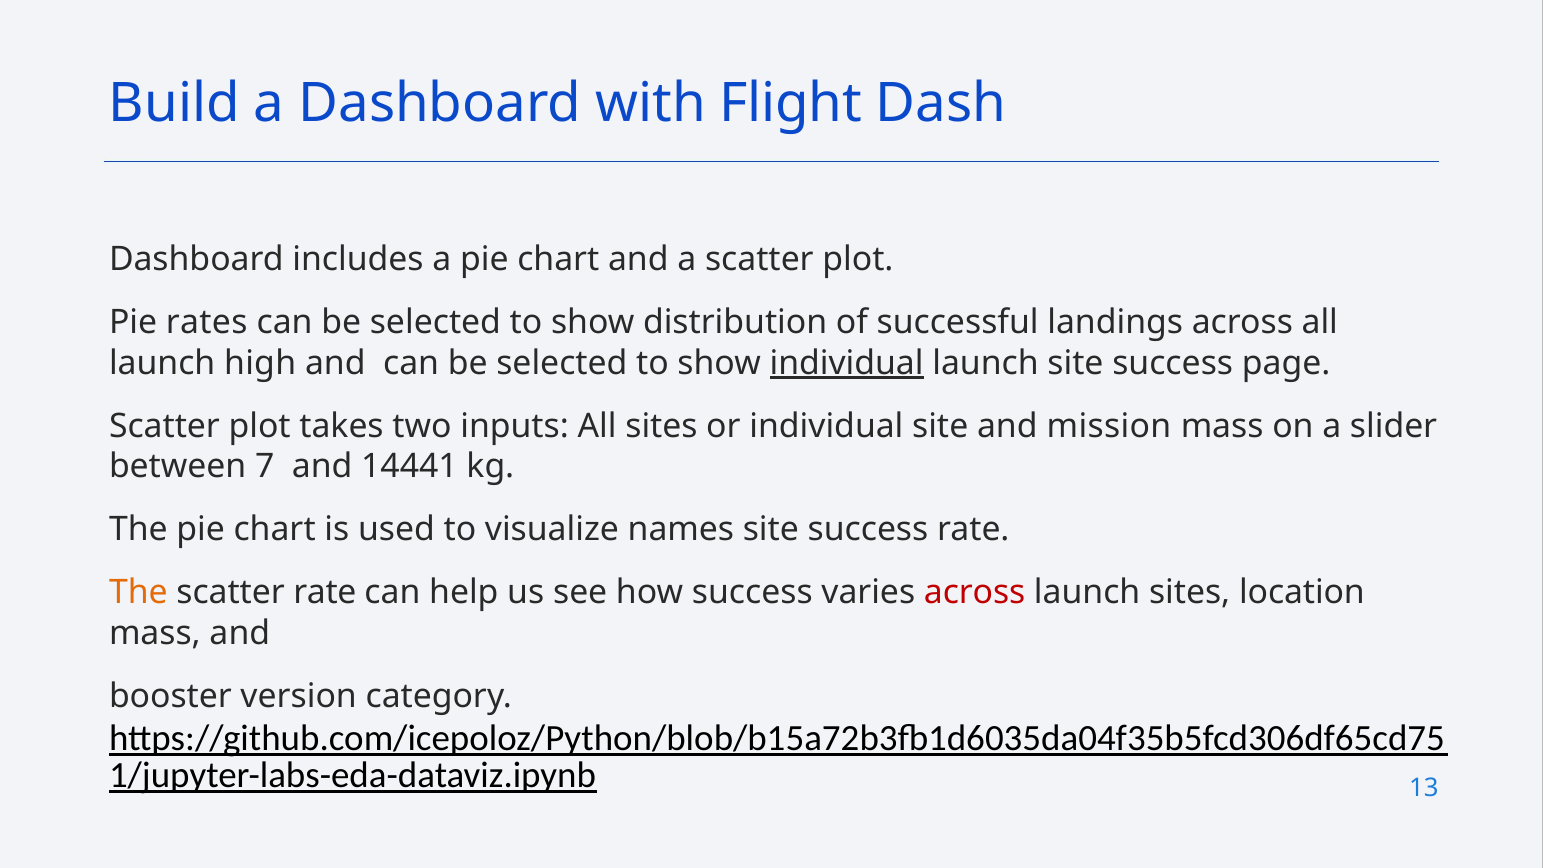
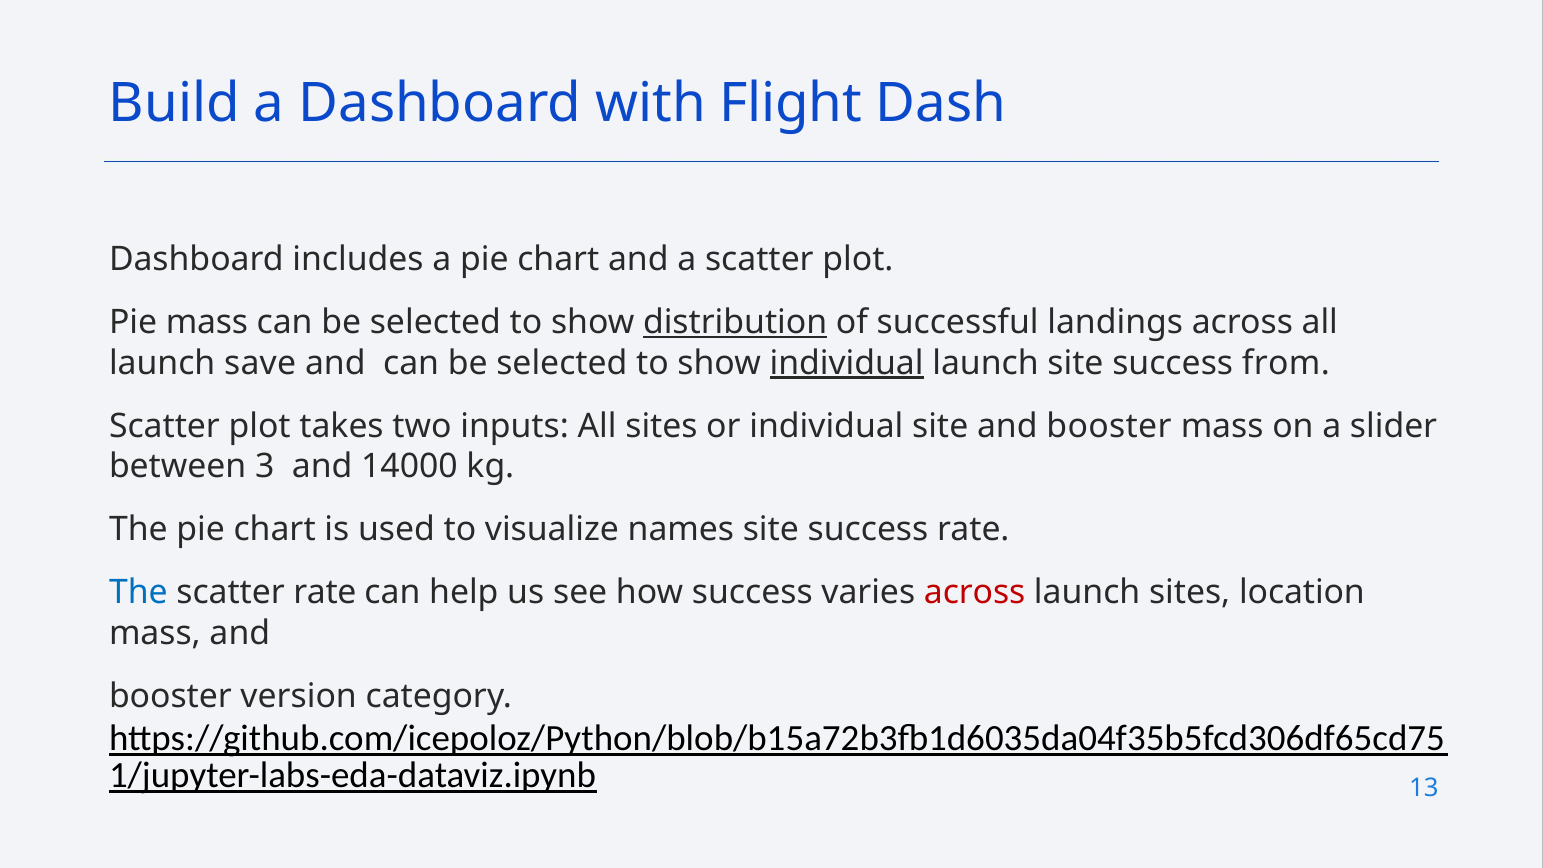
Pie rates: rates -> mass (207, 322)
distribution underline: none -> present (735, 322)
high: high -> save (260, 363)
page: page -> from (1286, 363)
site and mission: mission -> booster (1109, 426)
7: 7 -> 3 (265, 466)
14441: 14441 -> 14000 (409, 466)
The colour: orange -> blue (138, 592)
